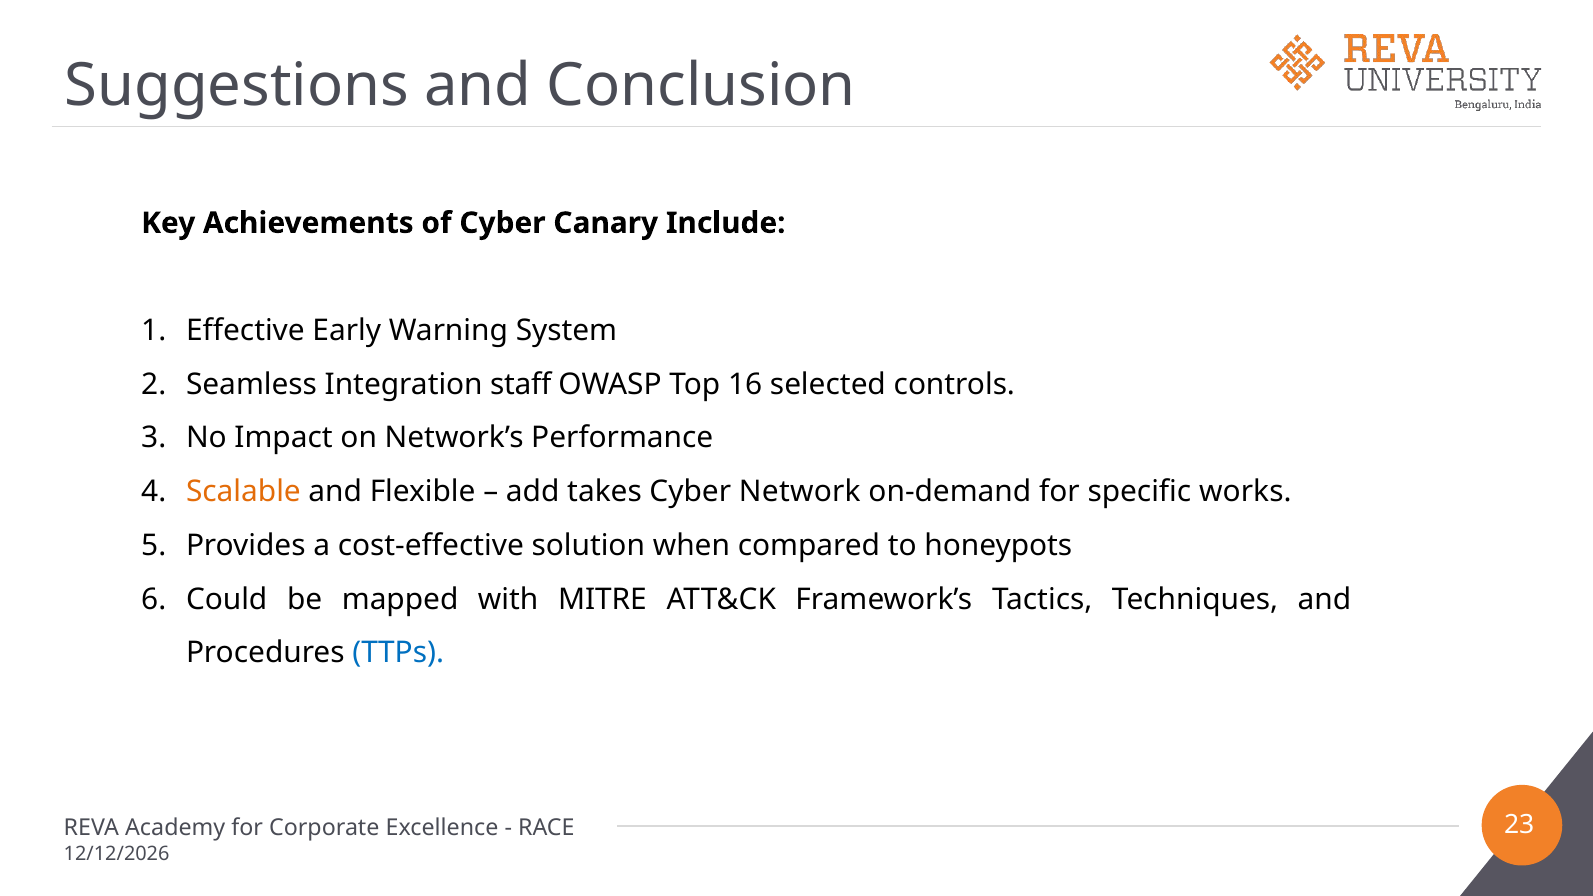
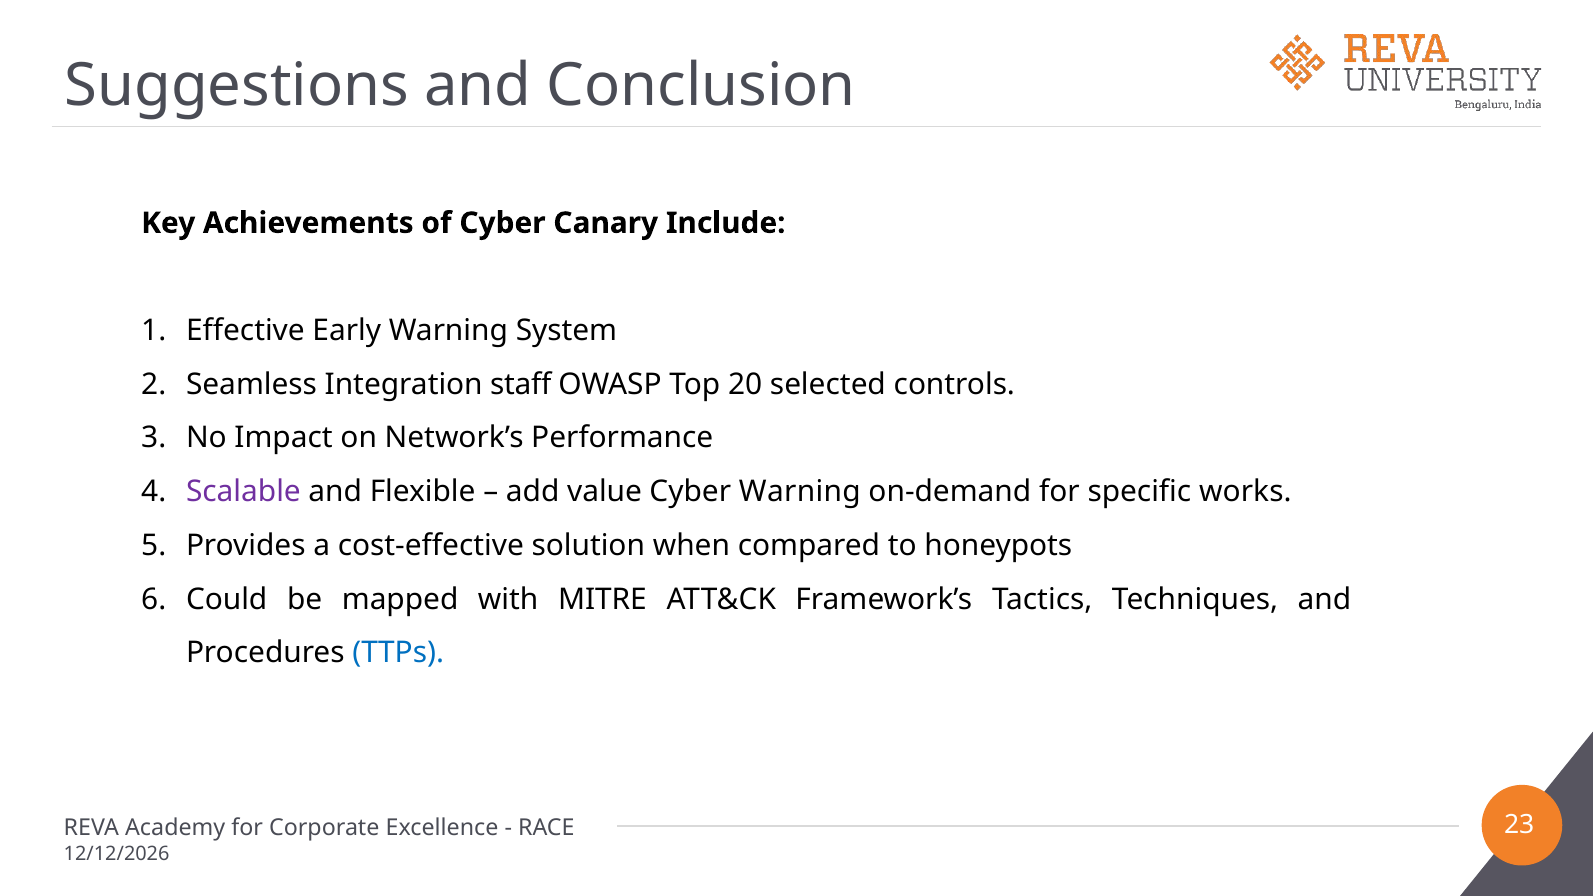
16: 16 -> 20 (745, 384)
Scalable colour: orange -> purple (243, 492)
takes: takes -> value (605, 492)
Cyber Network: Network -> Warning (800, 492)
